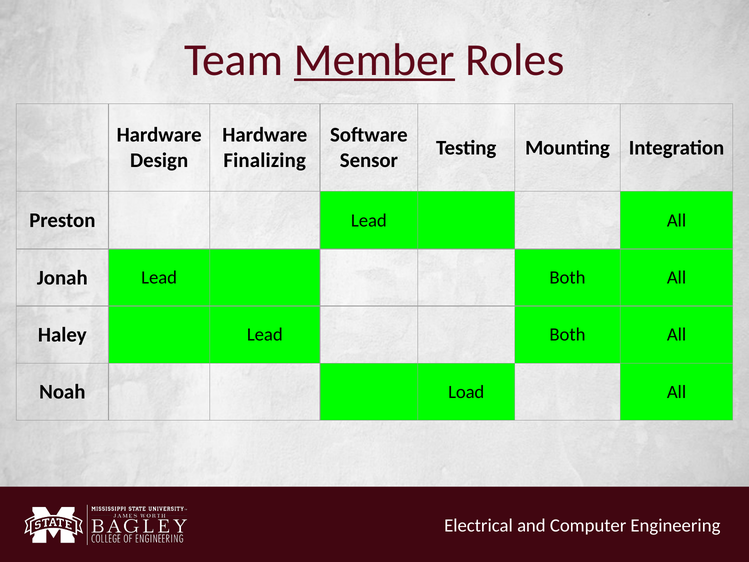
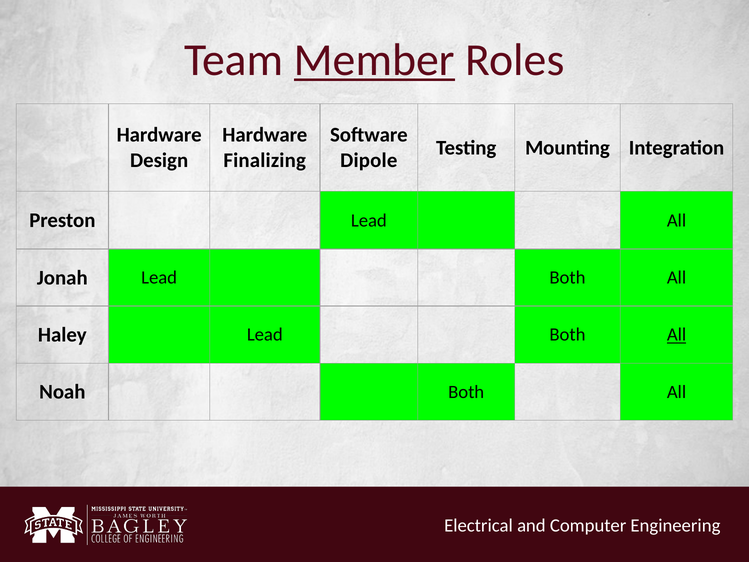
Sensor: Sensor -> Dipole (369, 160)
All underline: none -> present (677, 335)
Noah Load: Load -> Both (466, 392)
